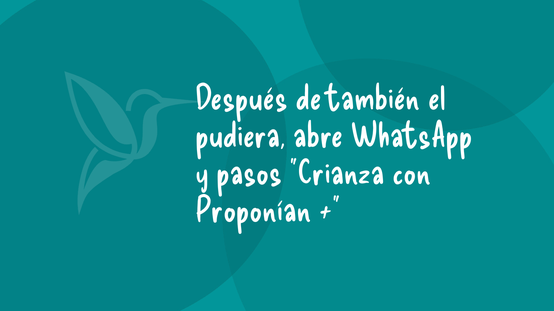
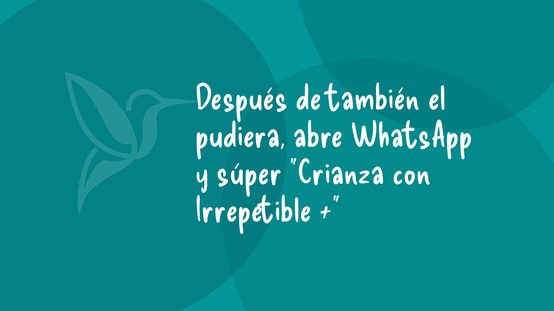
pasos: pasos -> súper (249, 174)
Proponían: Proponían -> Irrepetible (254, 211)
